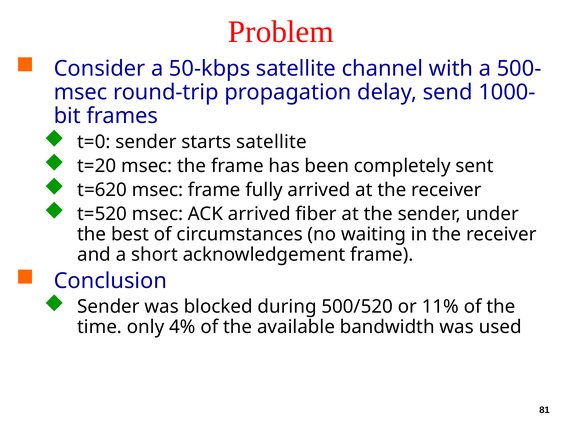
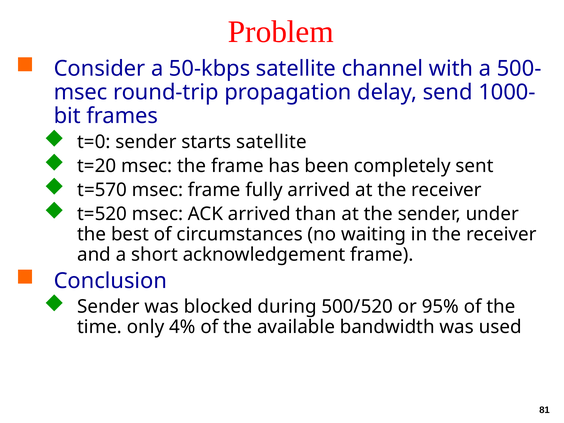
t=620: t=620 -> t=570 (102, 190)
fiber: fiber -> than (316, 214)
11%: 11% -> 95% (440, 307)
